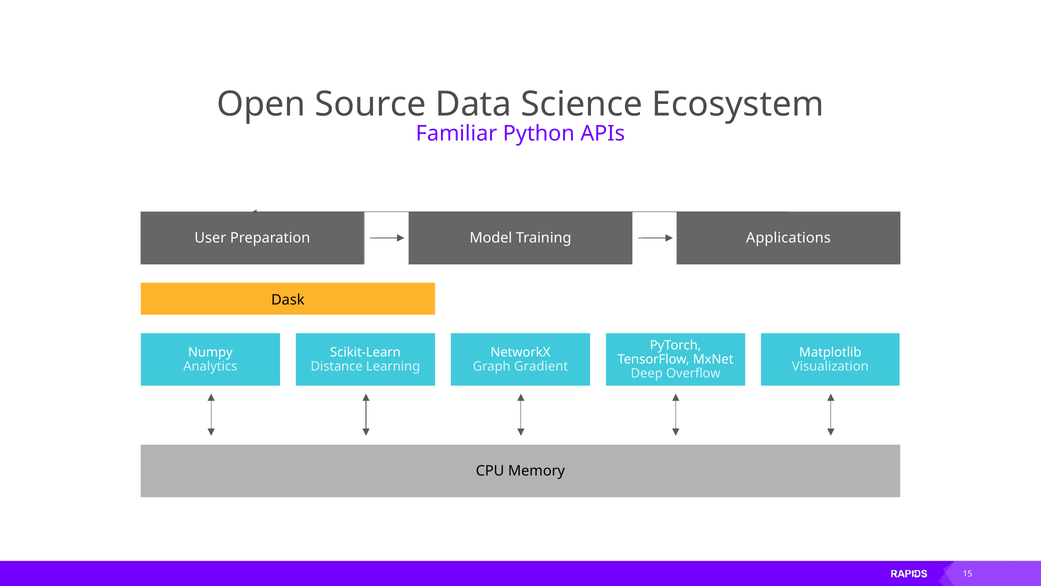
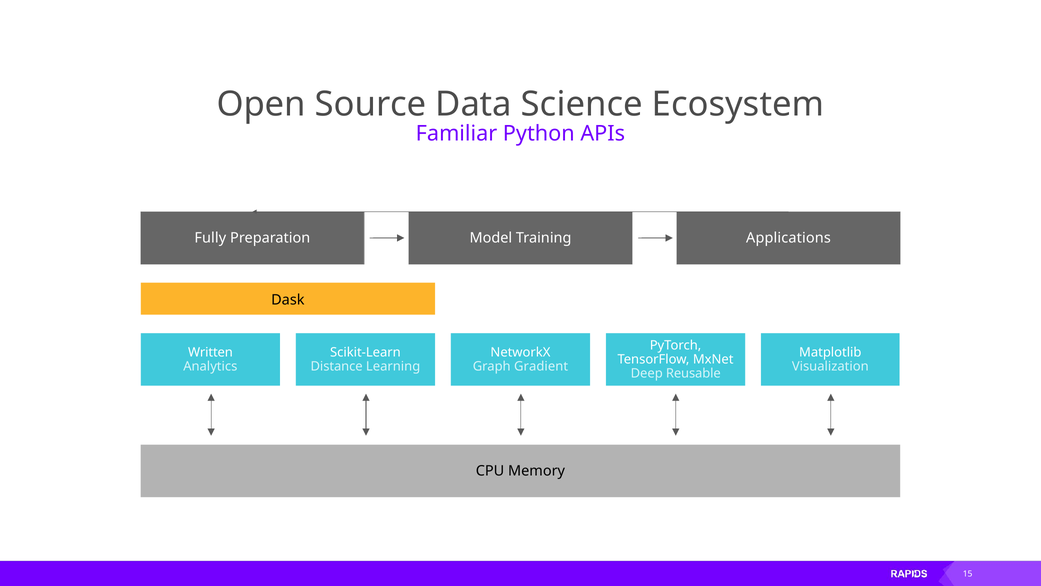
User: User -> Fully (210, 238)
Numpy: Numpy -> Written (210, 352)
Overflow: Overflow -> Reusable (693, 373)
